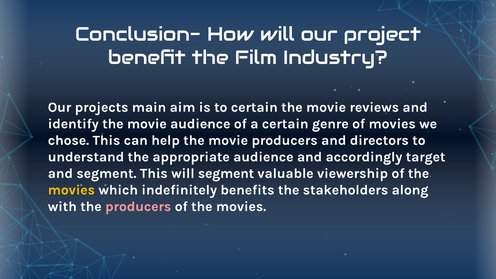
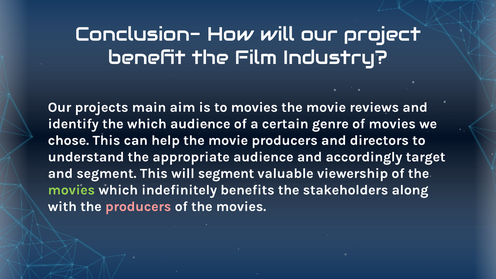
to certain: certain -> movies (254, 107)
identify the movie: movie -> which (147, 124)
movies colour: yellow -> light green (71, 190)
